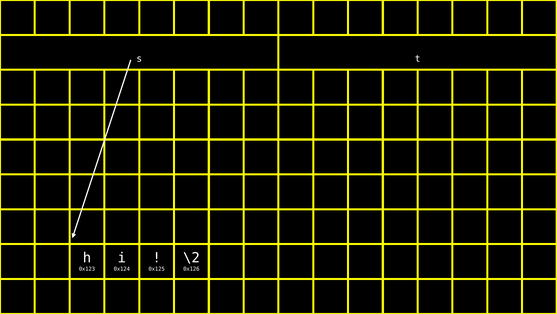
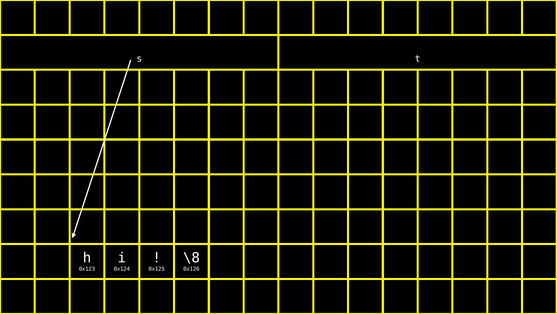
\2: \2 -> \8 (191, 257)
